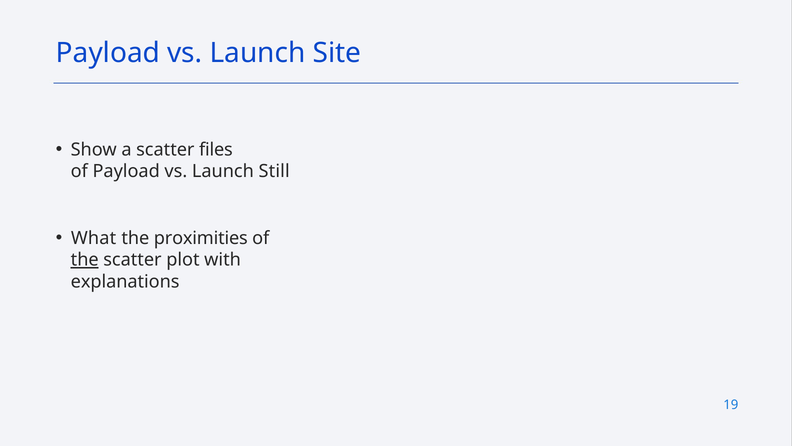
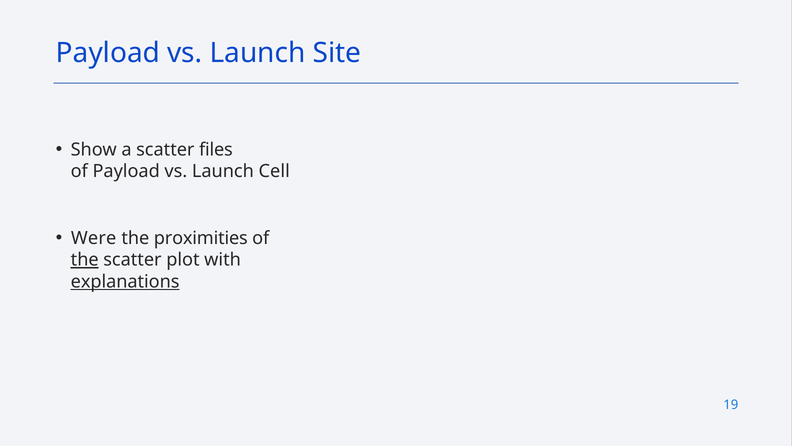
Still: Still -> Cell (274, 171)
What: What -> Were (94, 238)
explanations underline: none -> present (125, 281)
